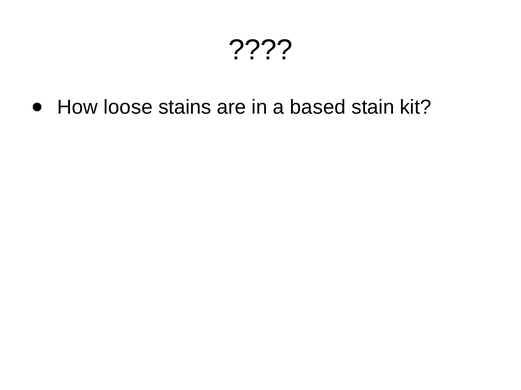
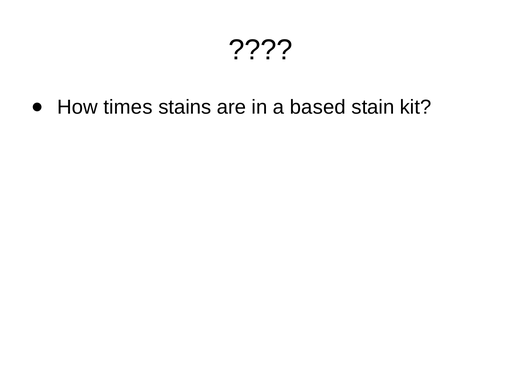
loose: loose -> times (128, 107)
